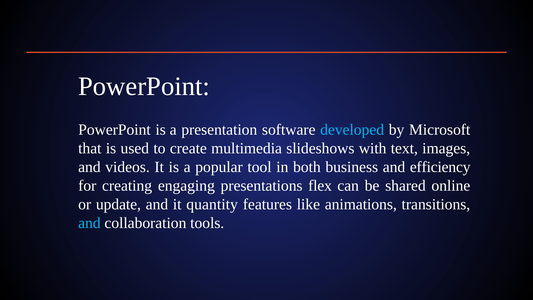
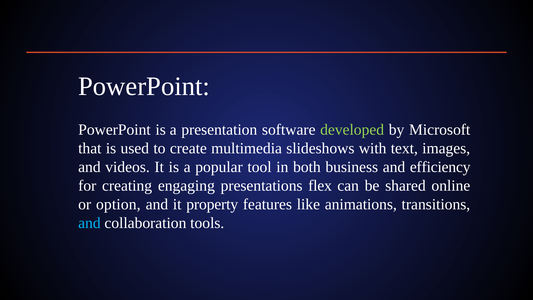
developed colour: light blue -> light green (352, 129)
update: update -> option (118, 204)
quantity: quantity -> property (212, 204)
